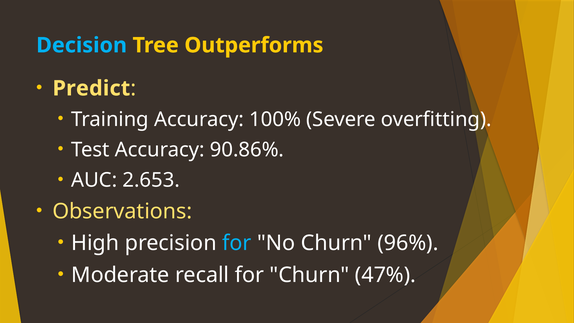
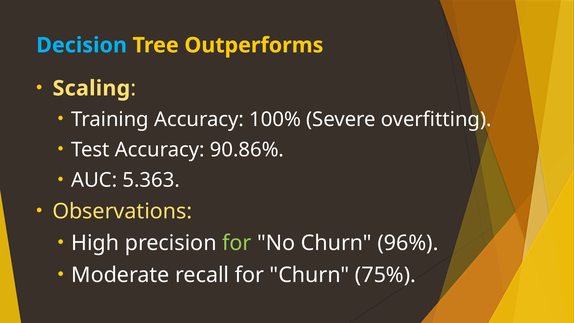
Predict: Predict -> Scaling (91, 88)
2.653: 2.653 -> 5.363 (151, 180)
for colour: light blue -> light green (237, 243)
47%: 47% -> 75% (385, 275)
